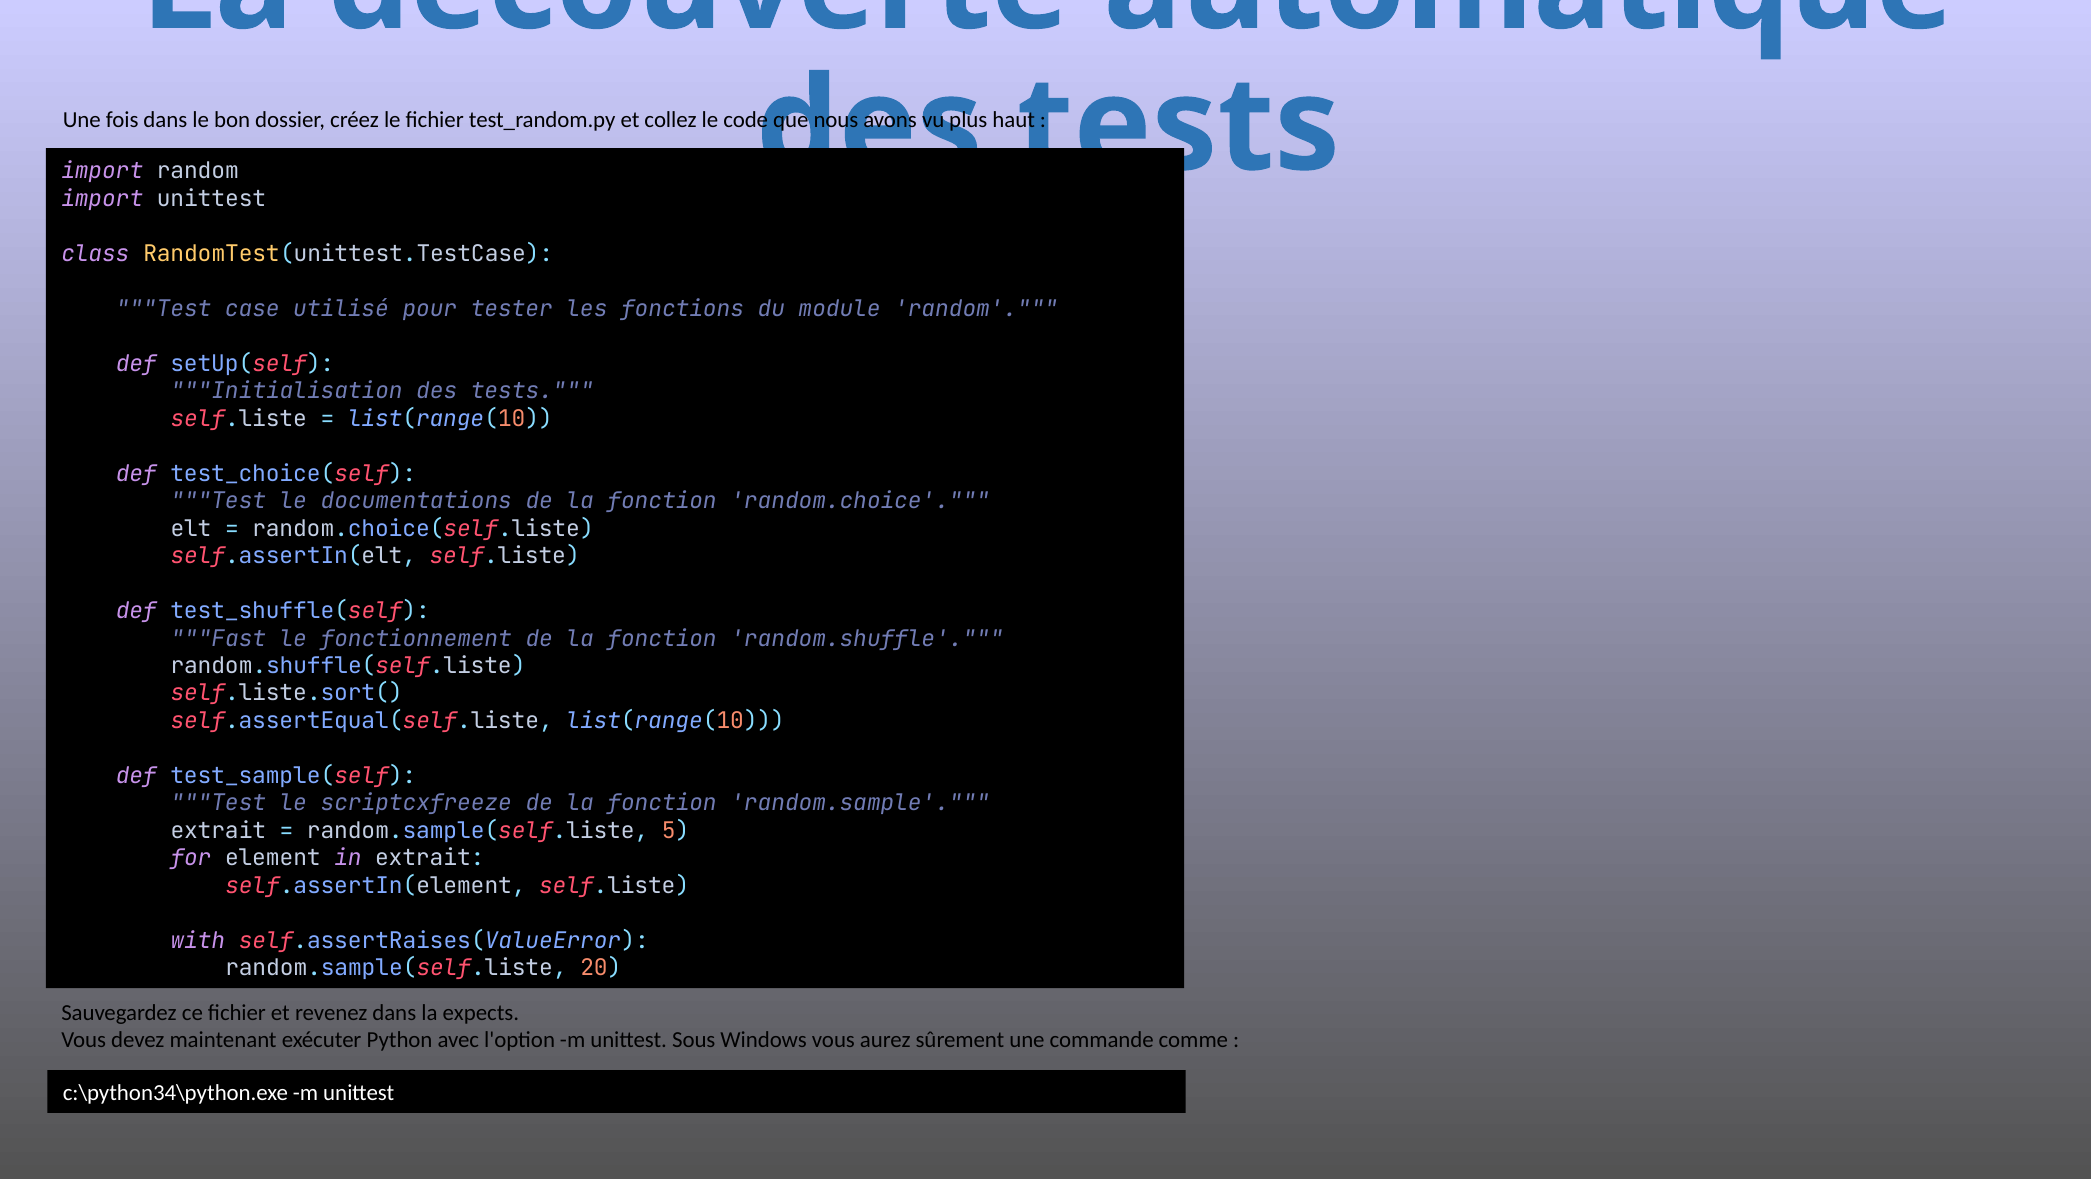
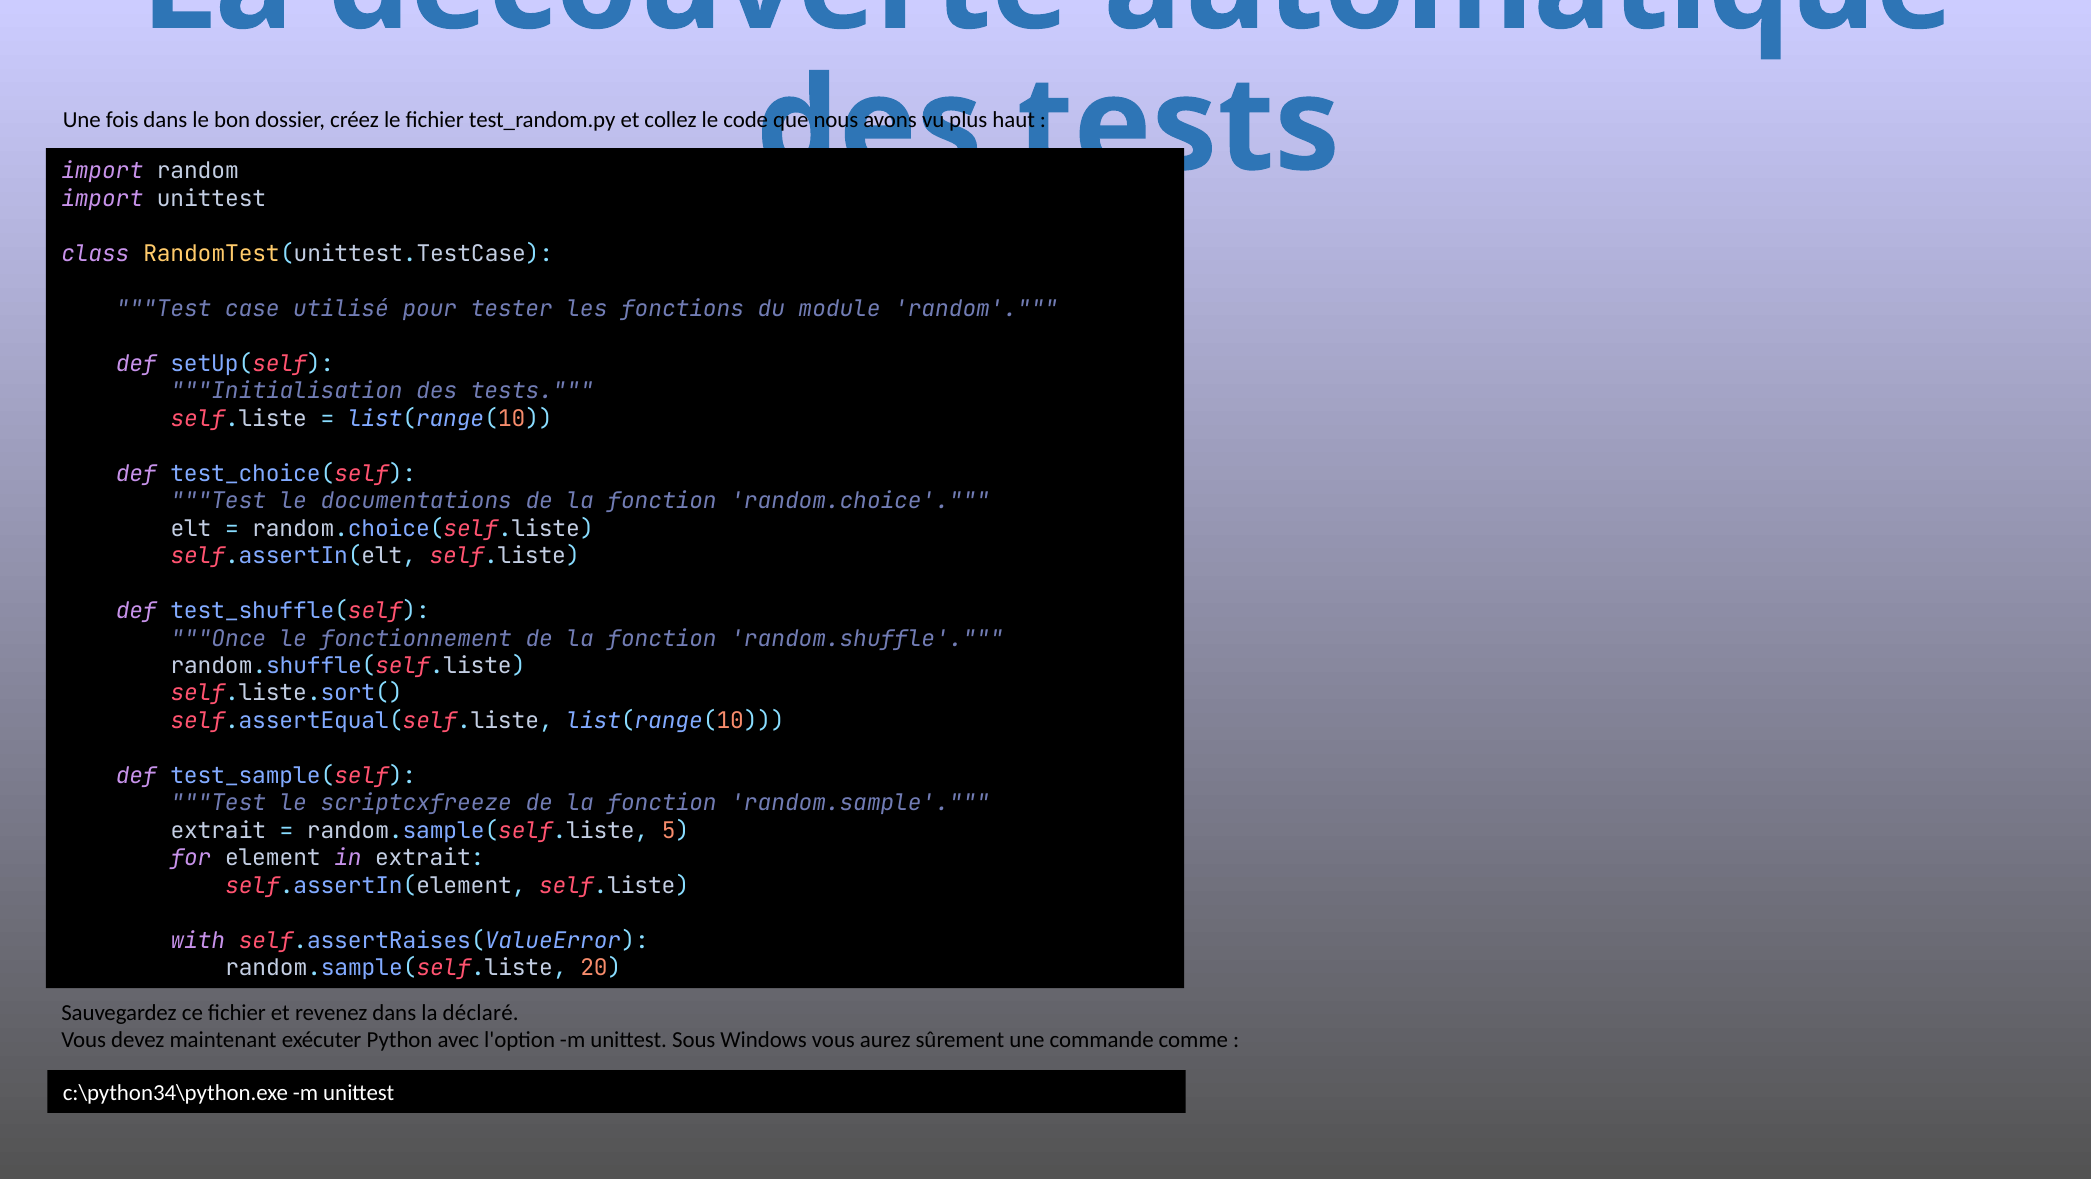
Fast: Fast -> Once (218, 638)
expects: expects -> déclaré (481, 1013)
